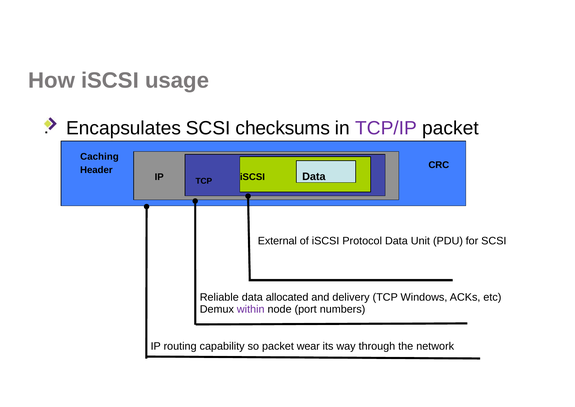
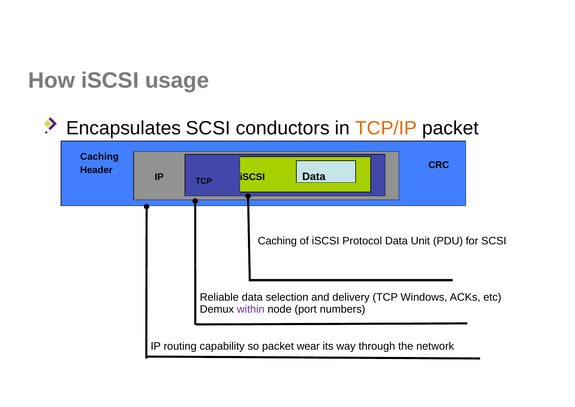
checksums: checksums -> conductors (283, 128)
TCP/IP colour: purple -> orange (386, 128)
External: External -> Caching (277, 241)
allocated: allocated -> selection (287, 297)
